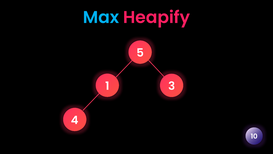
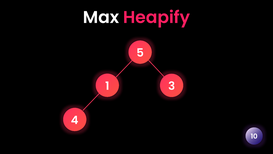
Max colour: light blue -> white (101, 17)
